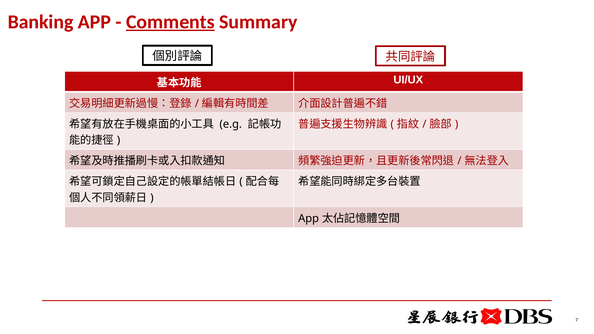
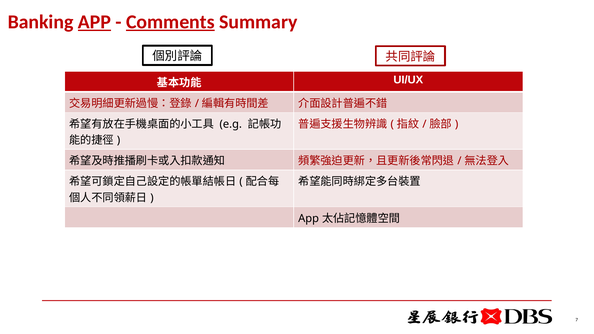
APP underline: none -> present (95, 22)
